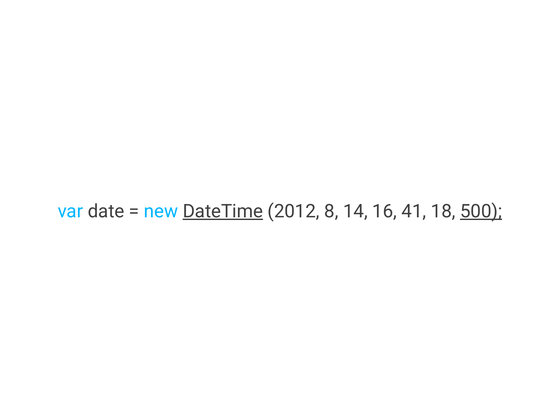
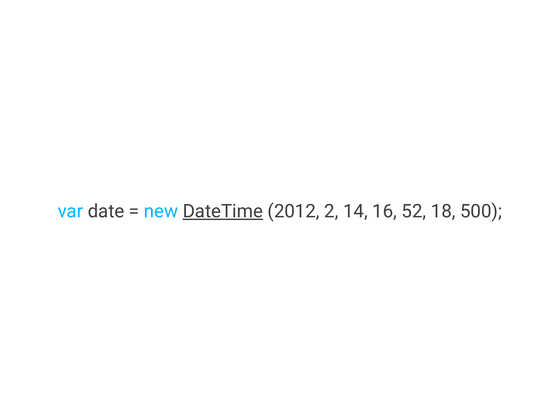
8: 8 -> 2 (331, 211)
41: 41 -> 52 (414, 211)
500 underline: present -> none (481, 211)
